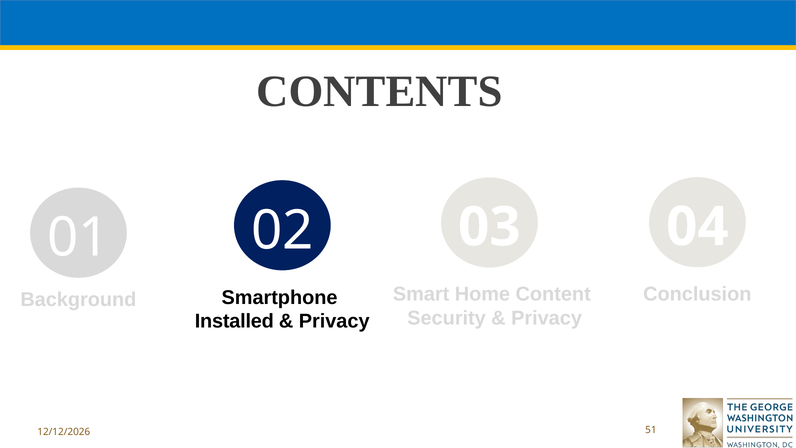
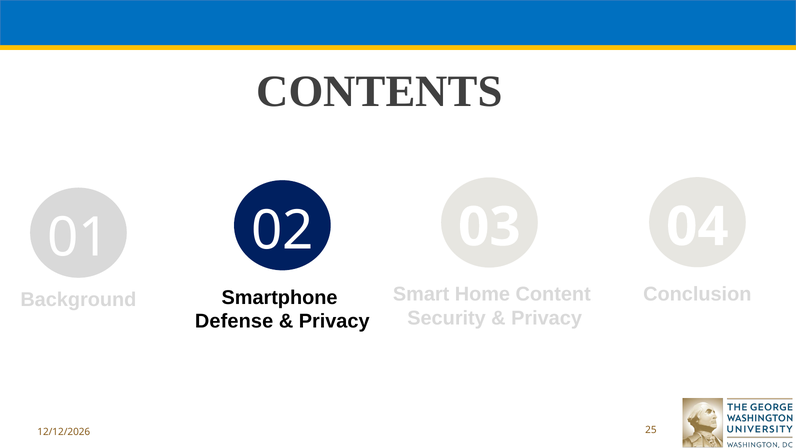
Installed: Installed -> Defense (234, 321)
51: 51 -> 25 (651, 430)
